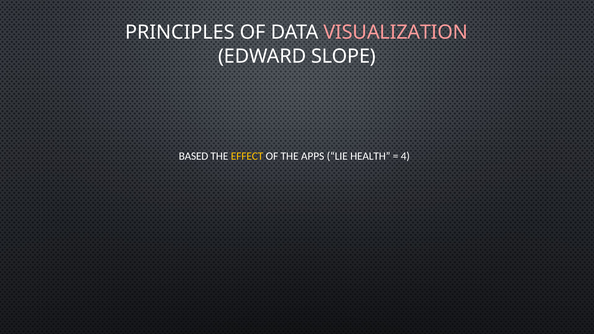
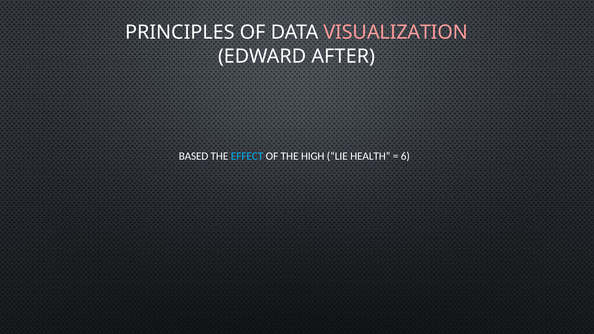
SLOPE: SLOPE -> AFTER (343, 56)
EFFECT colour: yellow -> light blue (247, 156)
APPS: APPS -> HIGH (313, 156)
4: 4 -> 6 (405, 156)
